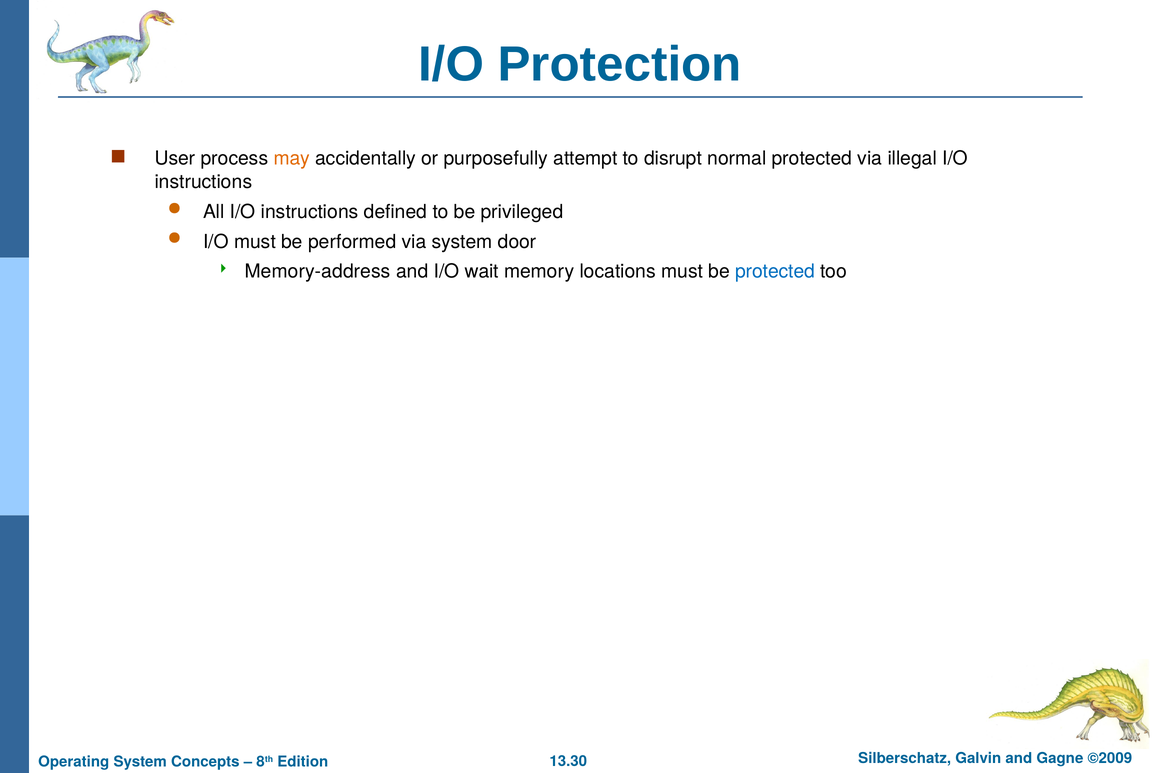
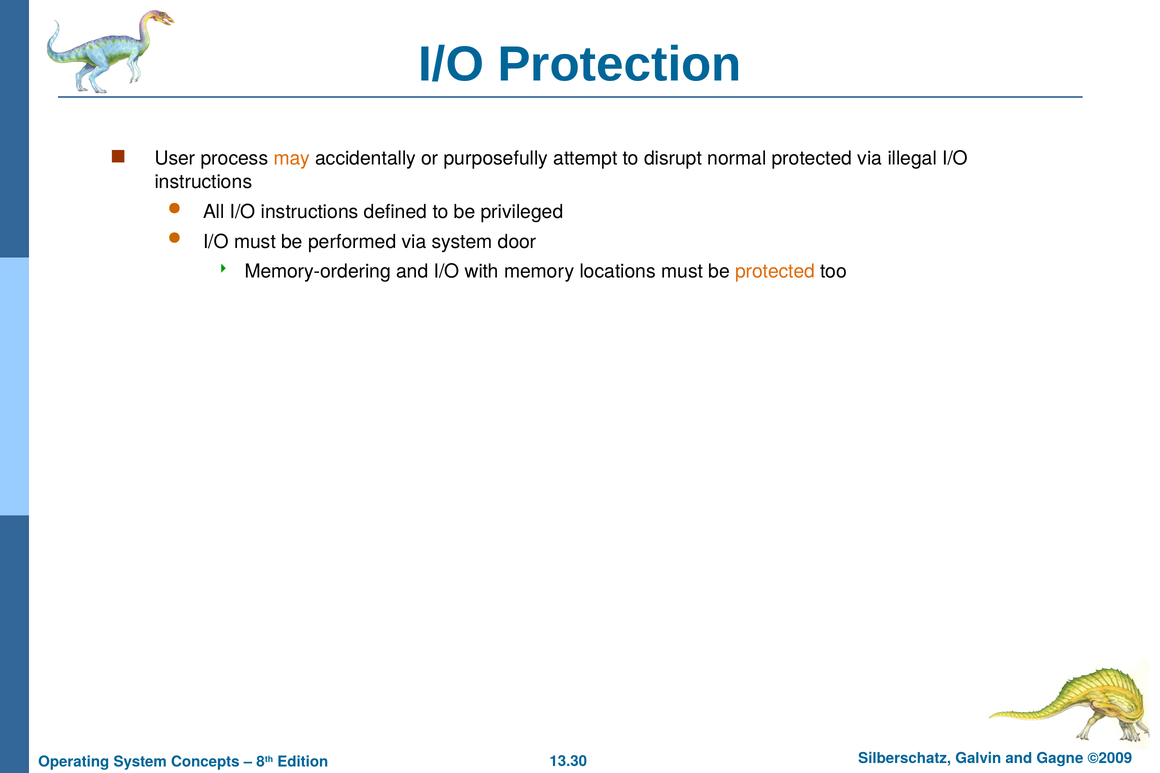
Memory-address: Memory-address -> Memory-ordering (318, 272)
wait: wait -> with (482, 272)
protected colour: blue -> orange (775, 272)
